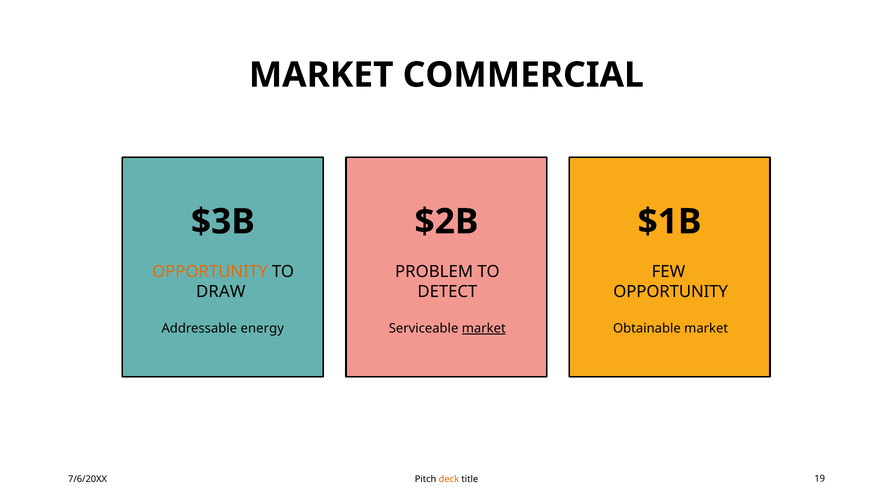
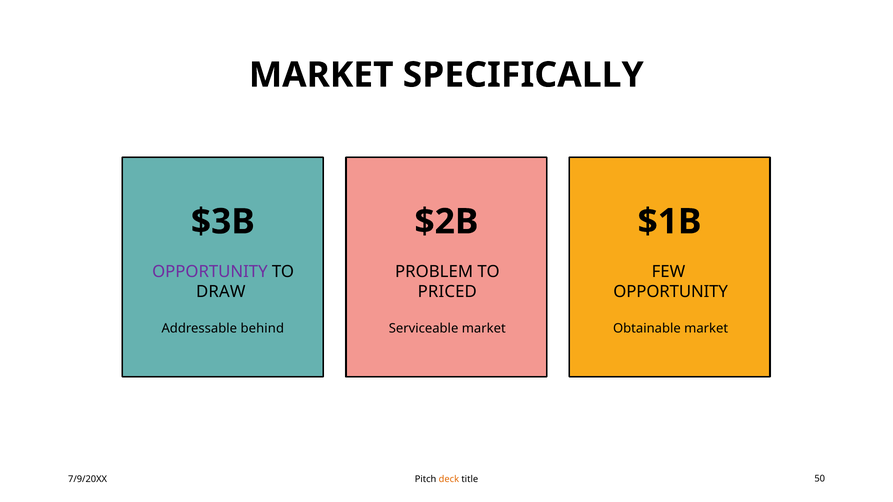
COMMERCIAL: COMMERCIAL -> SPECIFICALLY (523, 75)
OPPORTUNITY colour: orange -> purple (210, 272)
DETECT: DETECT -> PRICED (447, 292)
energy: energy -> behind (262, 328)
market underline: present -> none (484, 328)
7/6/20XX: 7/6/20XX -> 7/9/20XX (88, 480)
19: 19 -> 50 (820, 479)
